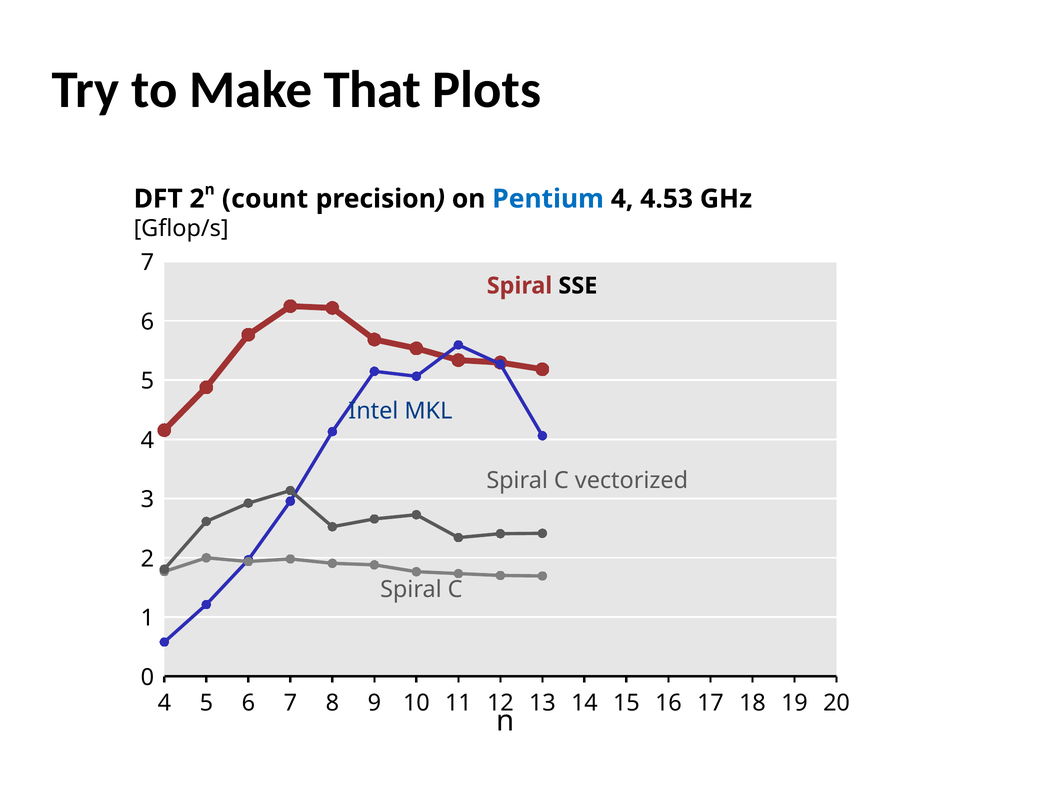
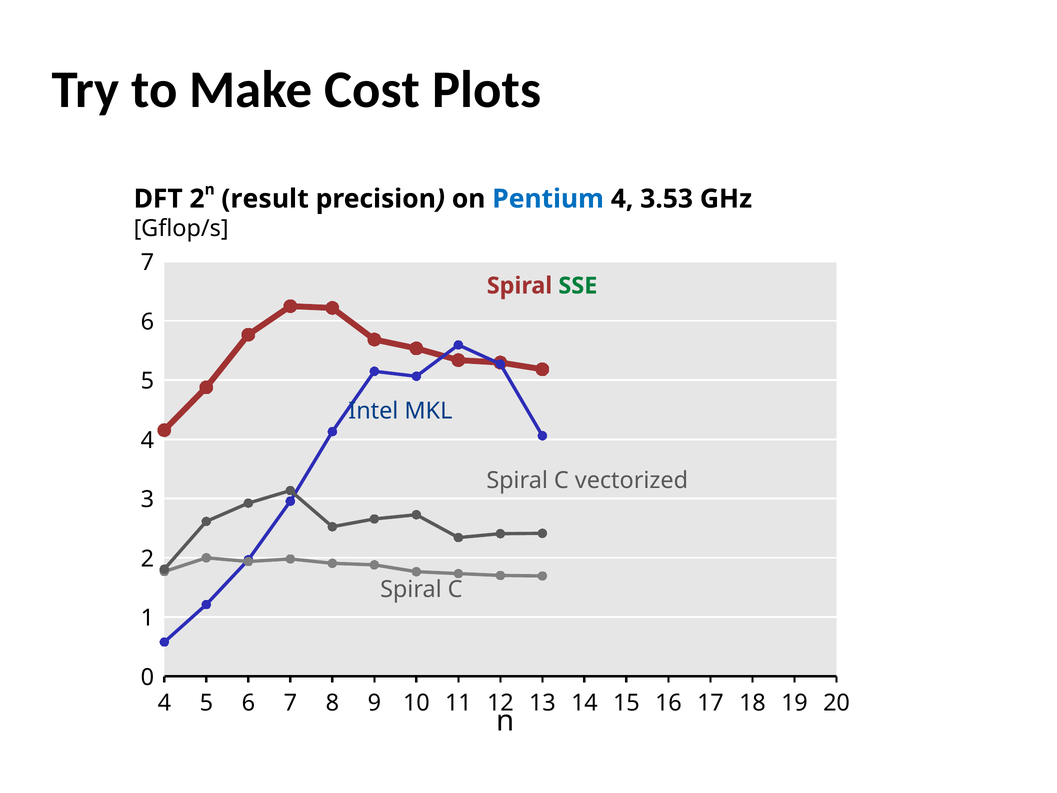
That: That -> Cost (372, 90)
count: count -> result (265, 199)
4.53: 4.53 -> 3.53 (667, 199)
SSE colour: black -> green (578, 286)
